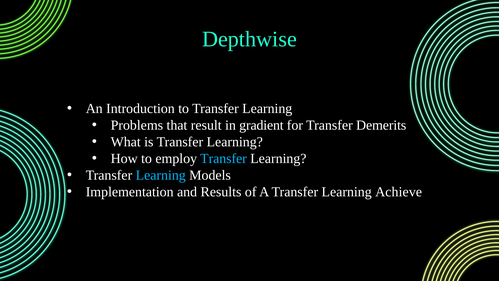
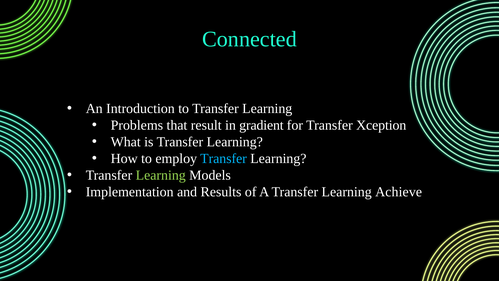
Depthwise: Depthwise -> Connected (249, 39)
Demerits: Demerits -> Xception (381, 125)
Learning colour: light blue -> light green (161, 175)
